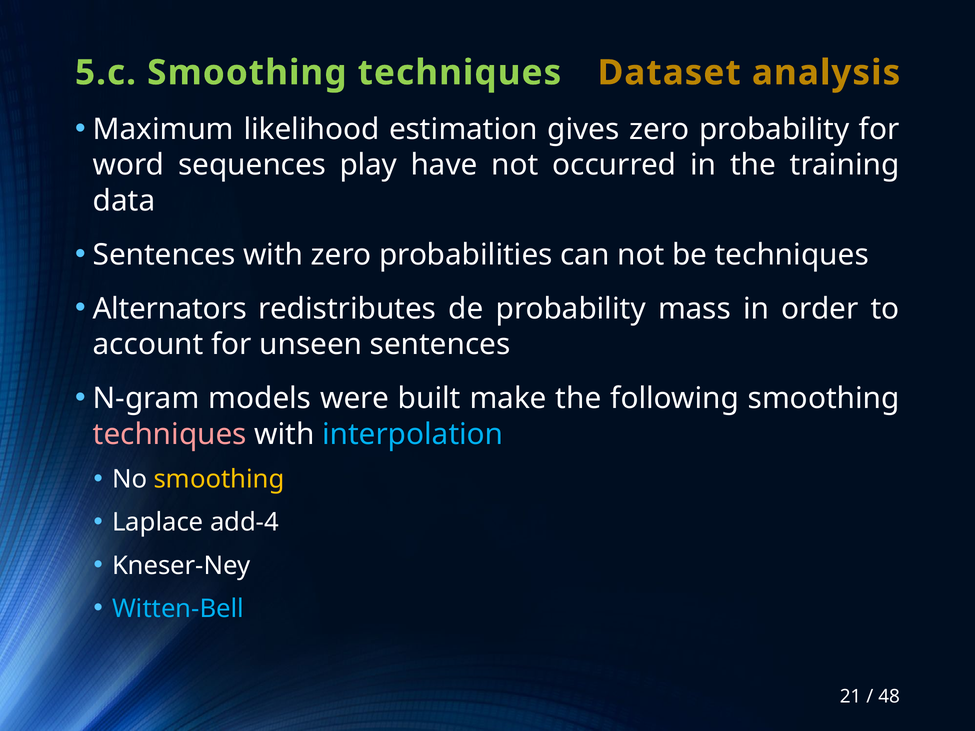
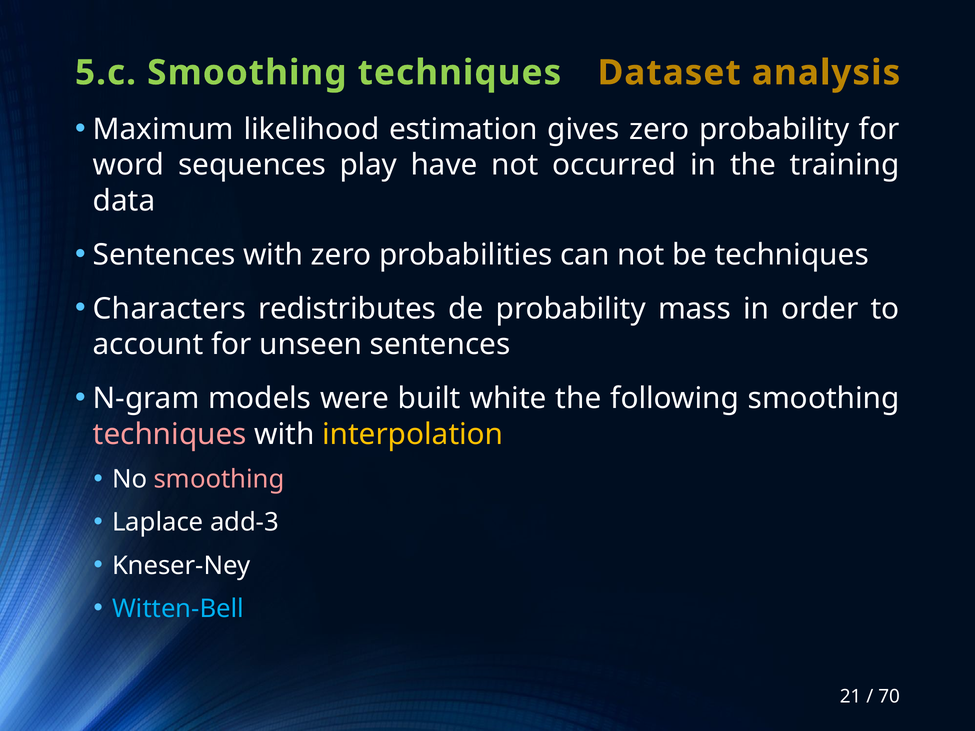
Alternators: Alternators -> Characters (170, 309)
make: make -> white (508, 399)
interpolation colour: light blue -> yellow (413, 434)
smoothing colour: yellow -> pink (219, 480)
add-4: add-4 -> add-3 (245, 523)
48: 48 -> 70 (889, 697)
